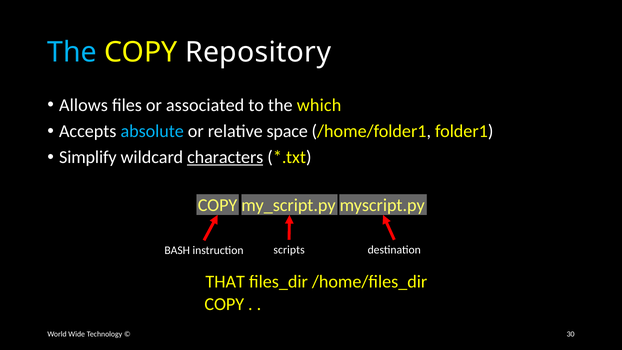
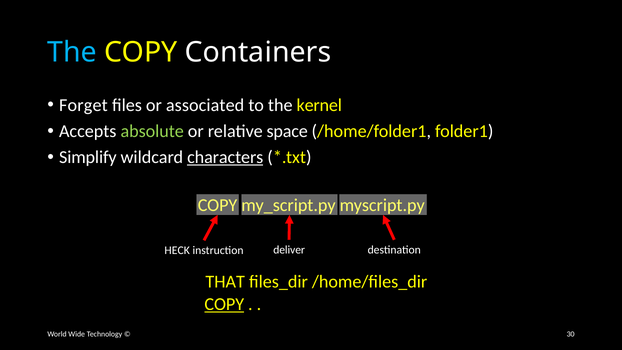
Repository: Repository -> Containers (258, 52)
Allows: Allows -> Forget (83, 105)
which: which -> kernel (319, 105)
absolute colour: light blue -> light green (152, 131)
scripts: scripts -> deliver (289, 250)
BASH: BASH -> HECK (177, 250)
COPY underline: none -> present (224, 304)
